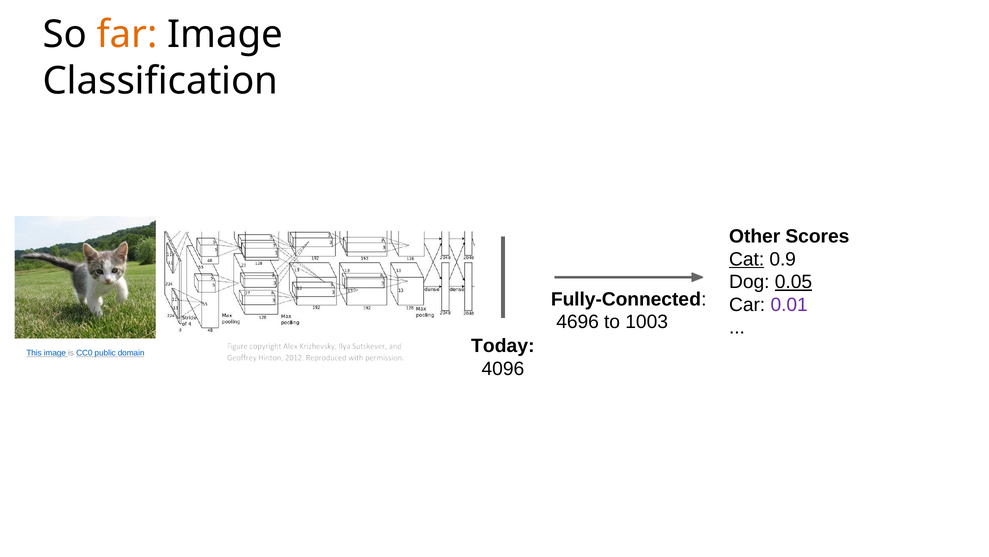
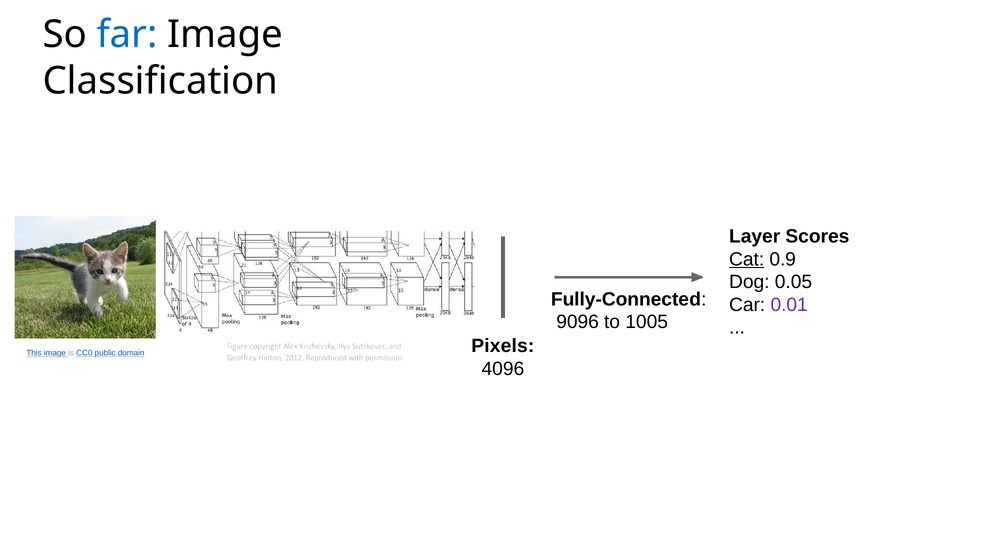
far colour: orange -> blue (127, 35)
Other: Other -> Layer (755, 236)
0.05 underline: present -> none (793, 282)
4696: 4696 -> 9096 (578, 322)
1003: 1003 -> 1005 (647, 322)
Today: Today -> Pixels (503, 346)
